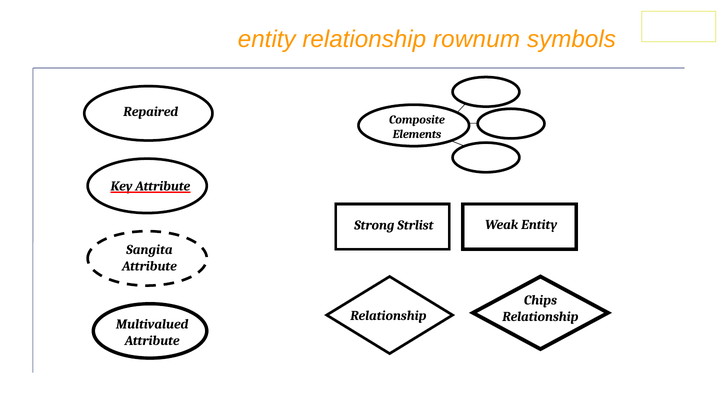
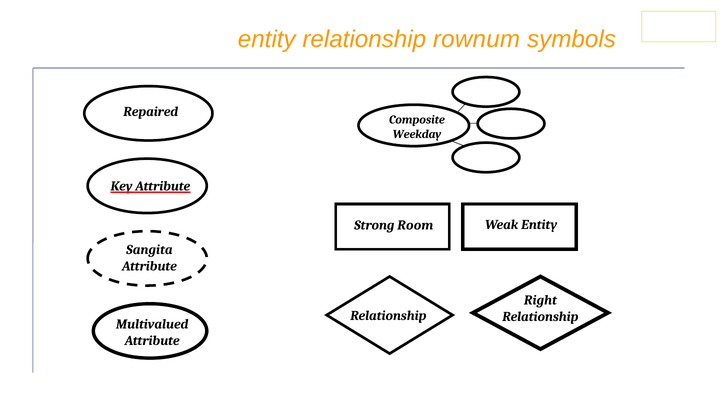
Elements: Elements -> Weekday (417, 134)
Strlist: Strlist -> Room (415, 226)
Chips: Chips -> Right (540, 301)
